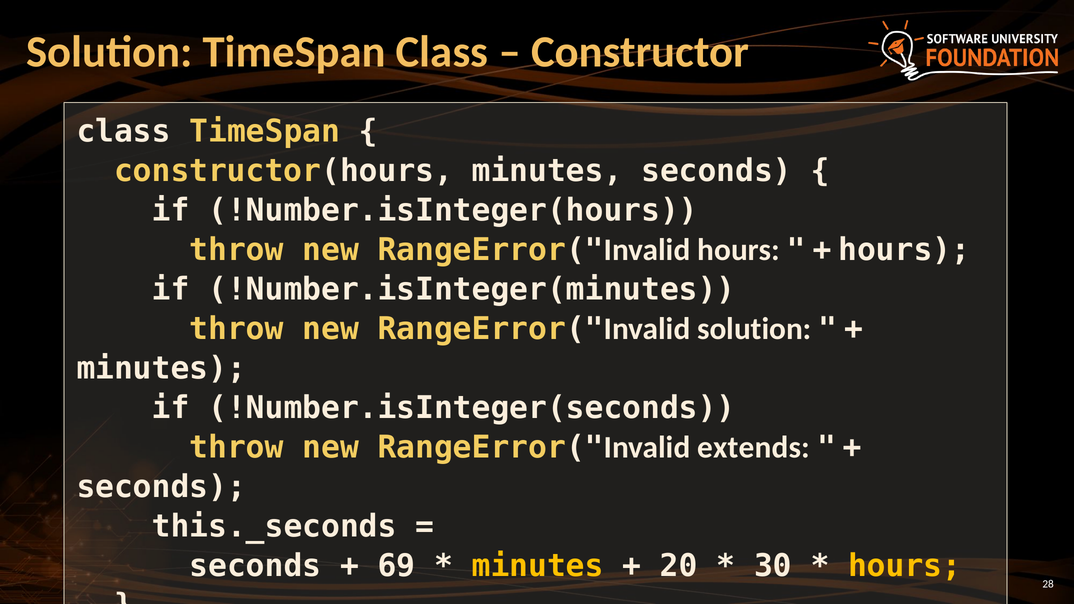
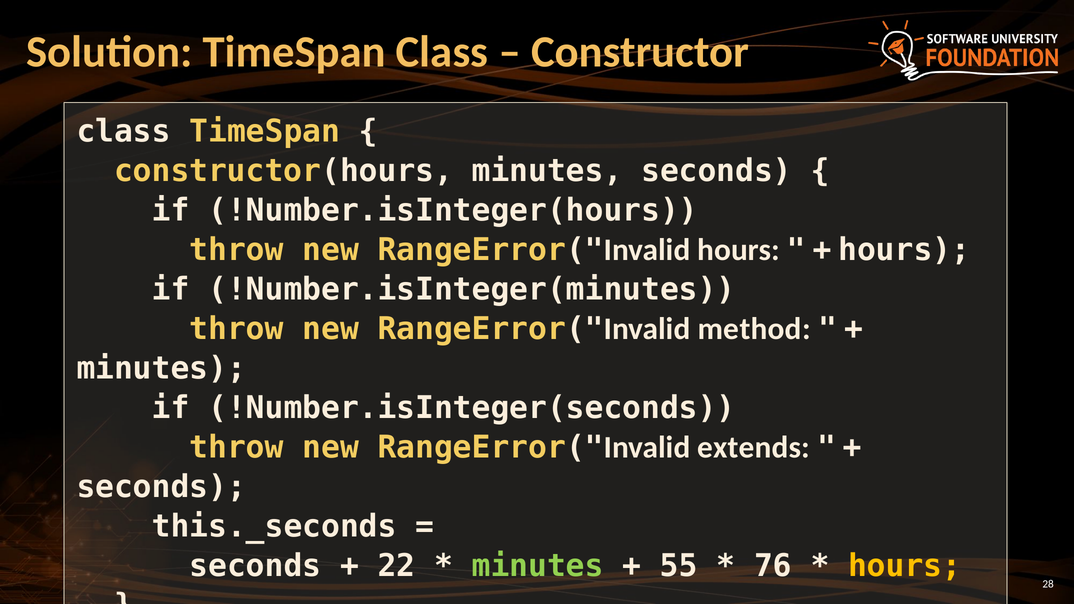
RangeError("Invalid solution: solution -> method (754, 329)
69: 69 -> 22 (396, 566)
minutes colour: yellow -> light green (538, 566)
20: 20 -> 55 (679, 566)
30: 30 -> 76 (773, 566)
